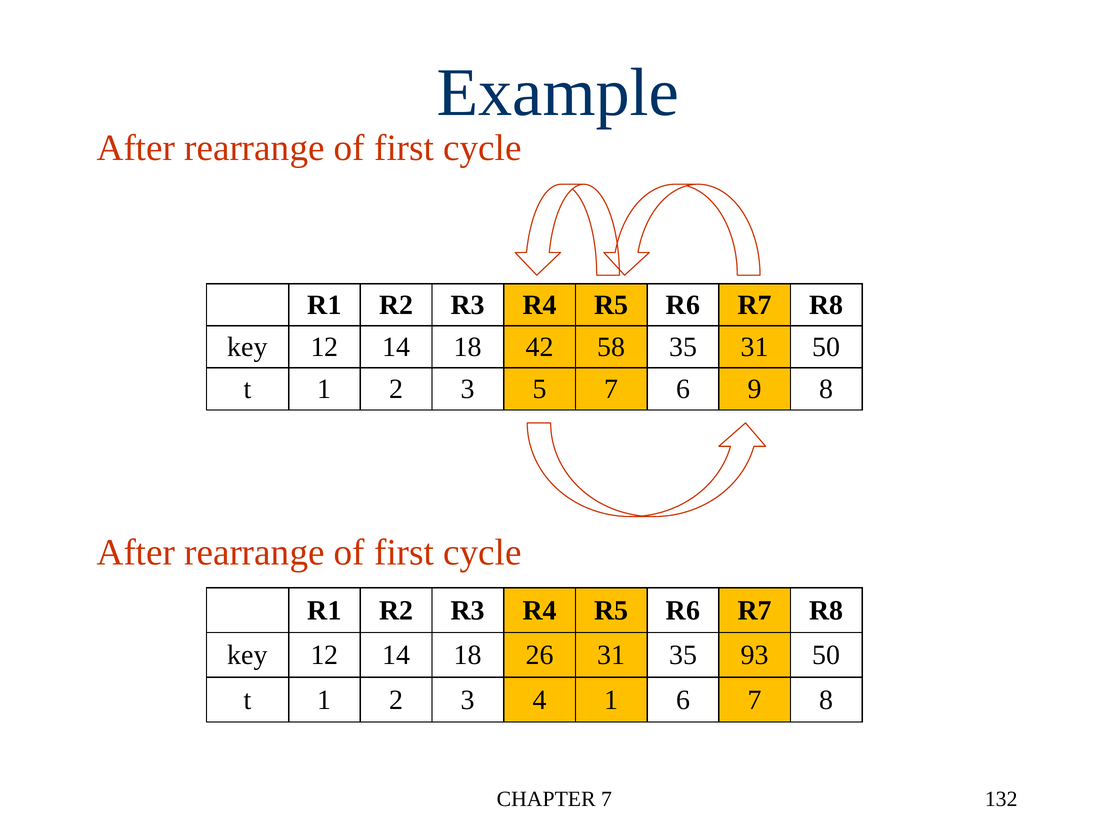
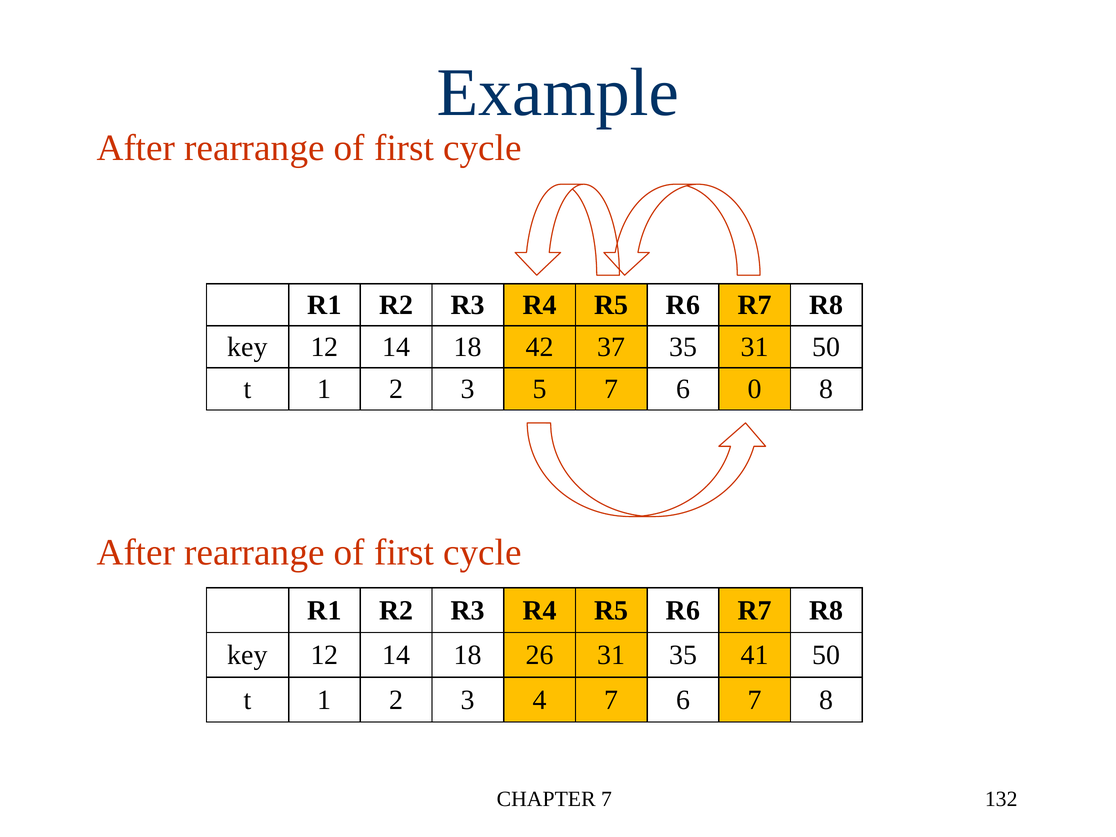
58: 58 -> 37 (611, 347)
9: 9 -> 0 (755, 389)
93: 93 -> 41 (755, 655)
4 1: 1 -> 7 (611, 700)
